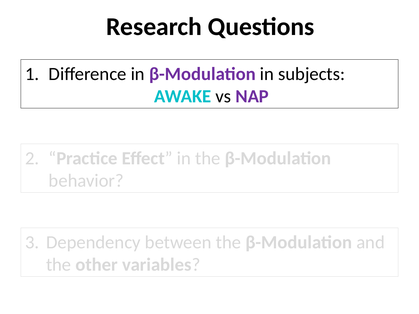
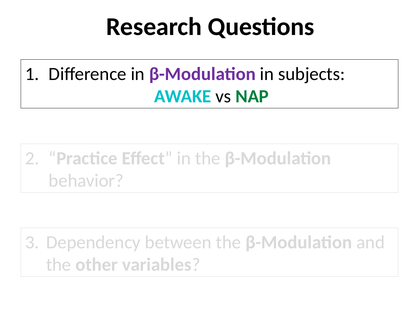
NAP colour: purple -> green (252, 96)
